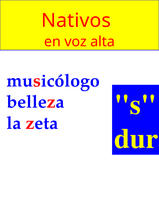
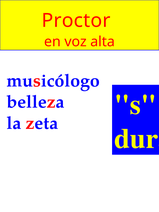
Nativos: Nativos -> Proctor (76, 21)
